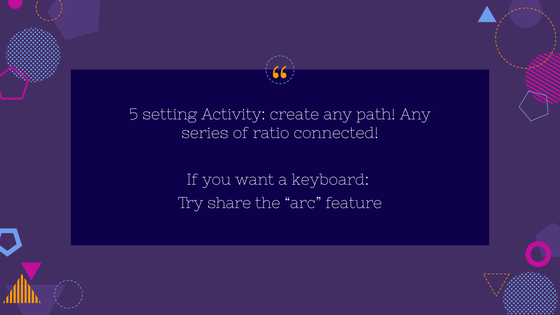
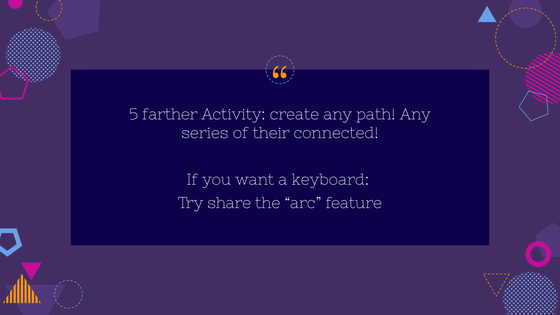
setting: setting -> farther (170, 114)
ratio: ratio -> their (271, 133)
